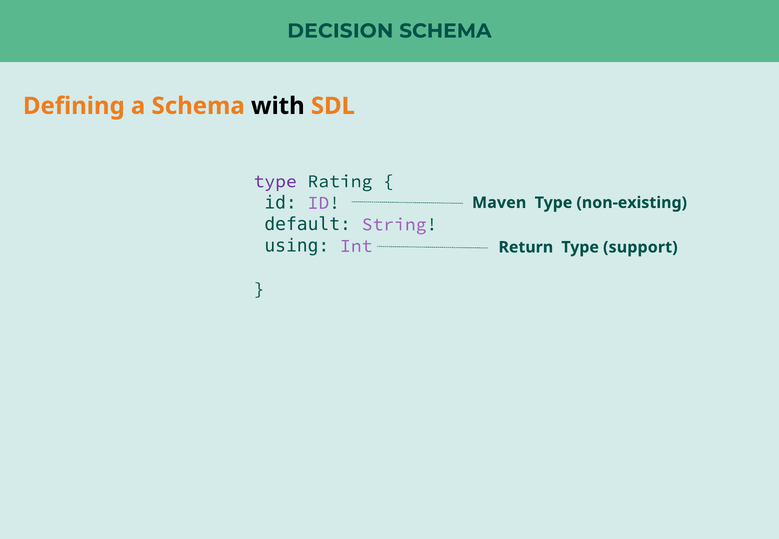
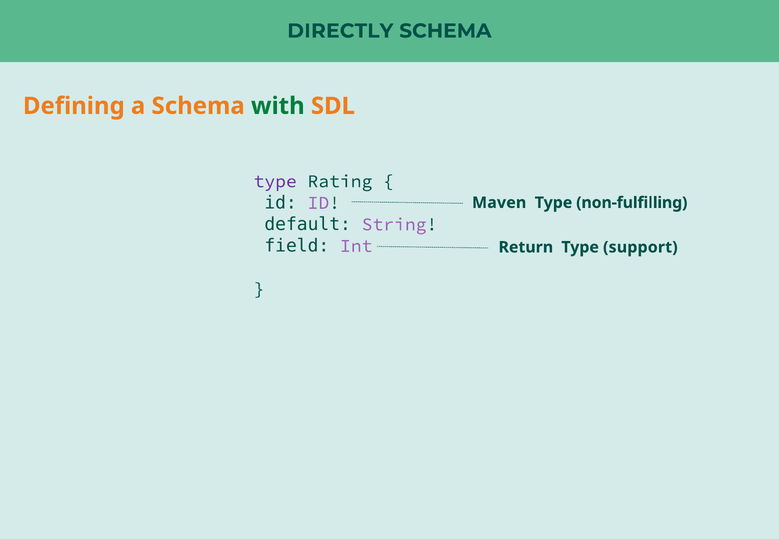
DECISION: DECISION -> DIRECTLY (340, 31)
with colour: black -> green (278, 106)
non-existing: non-existing -> non-fulfilling (632, 203)
using: using -> field (297, 246)
